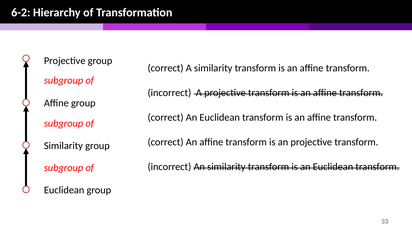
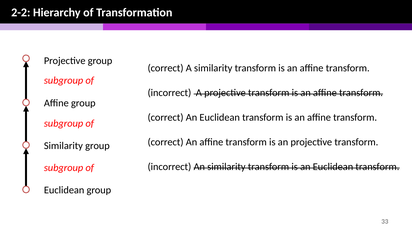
6-2: 6-2 -> 2-2 (21, 13)
